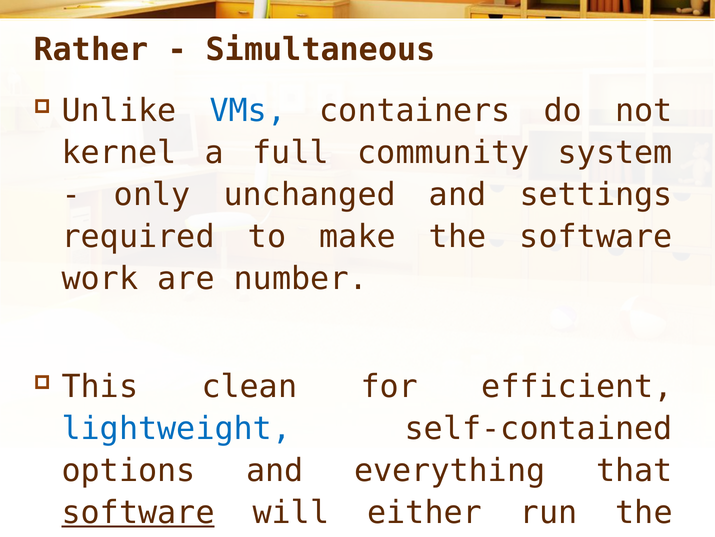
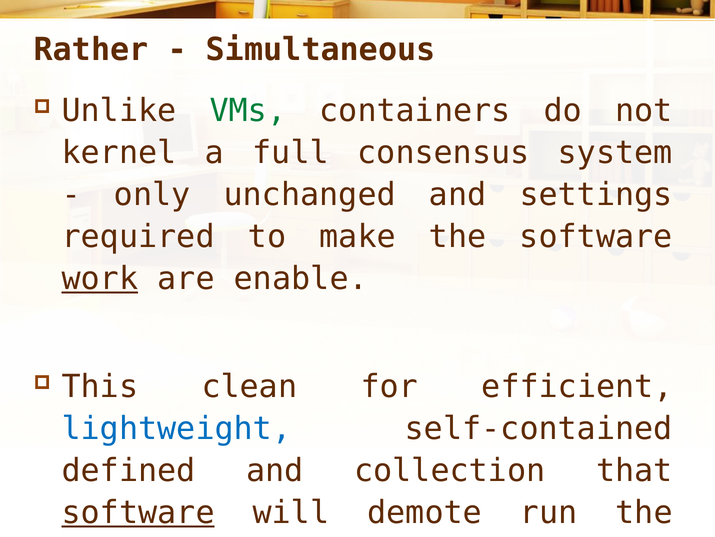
VMs colour: blue -> green (248, 111)
community: community -> consensus (443, 153)
work underline: none -> present (100, 278)
number: number -> enable (301, 278)
options: options -> defined (129, 470)
everything: everything -> collection (450, 470)
either: either -> demote (425, 512)
